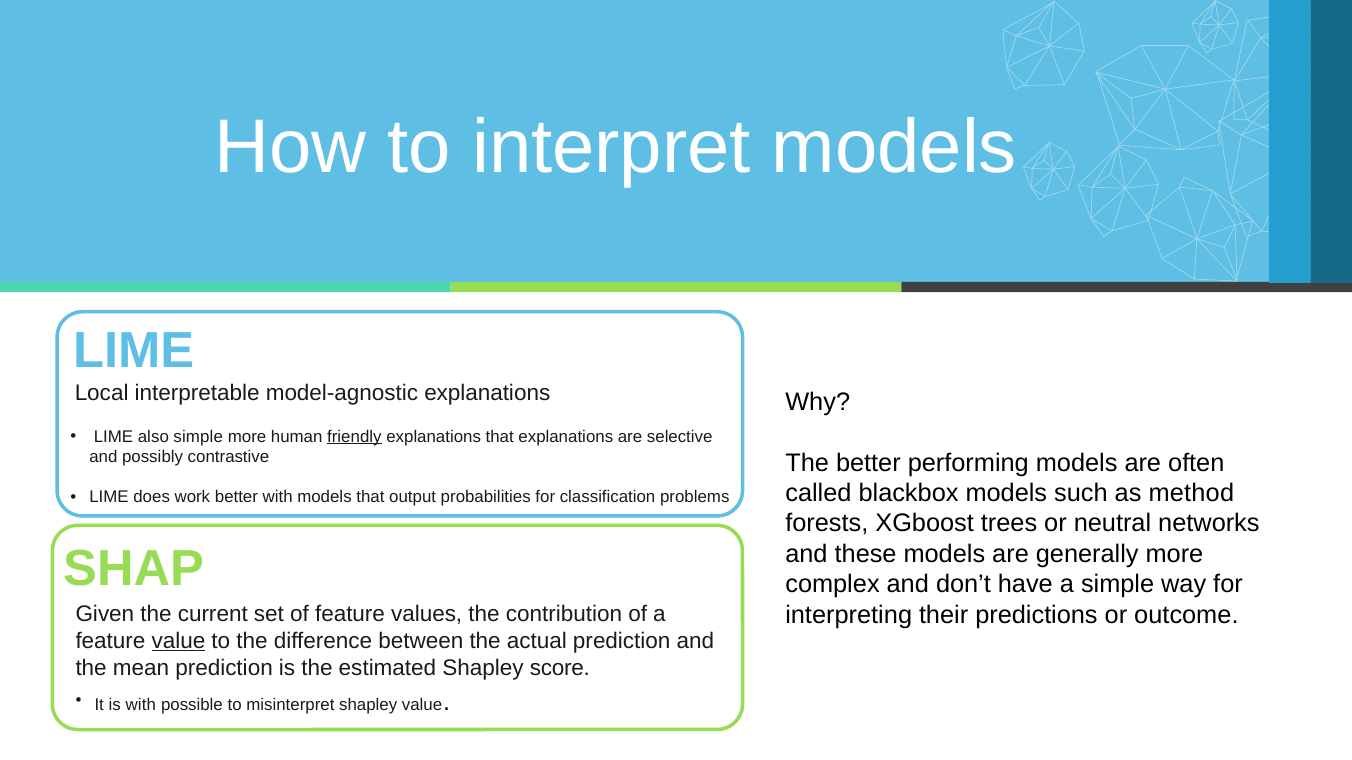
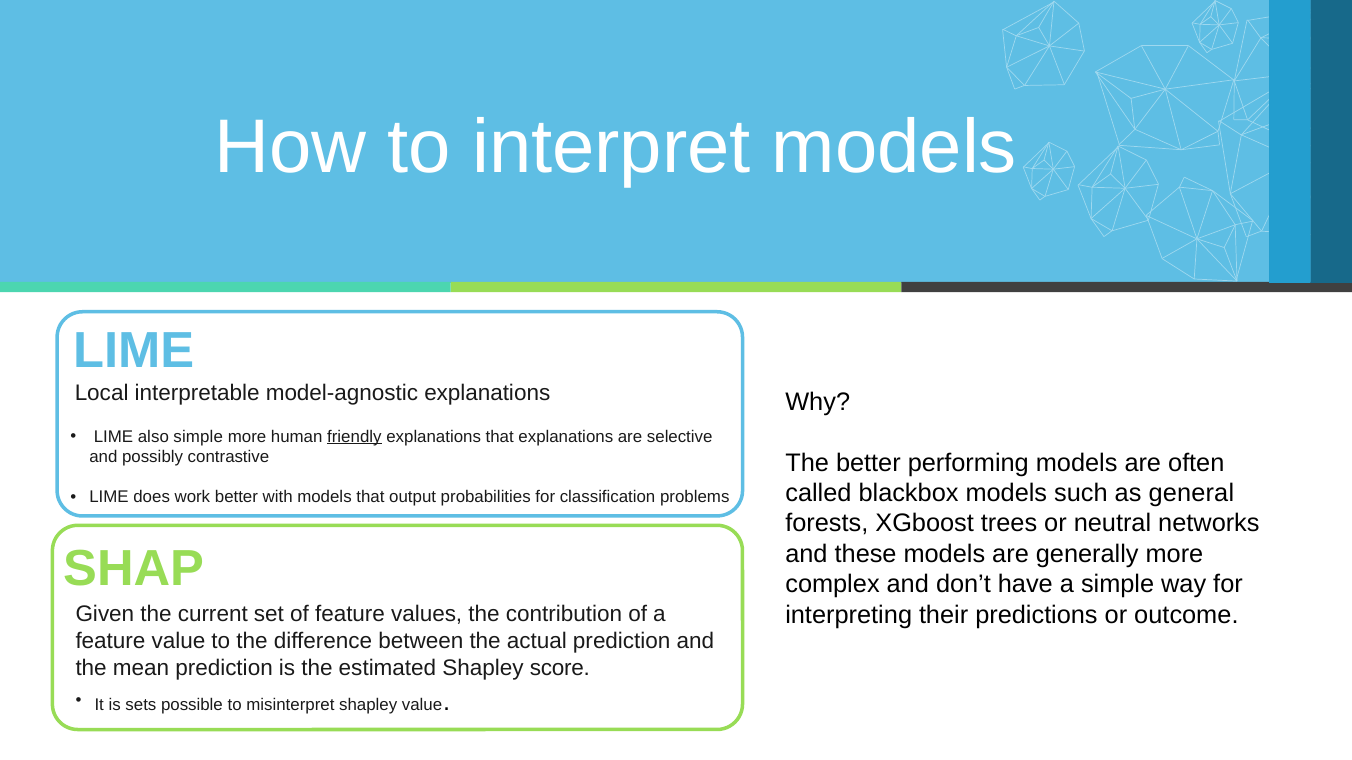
method: method -> general (1191, 493)
value underline: present -> none (179, 641)
is with: with -> sets (141, 705)
